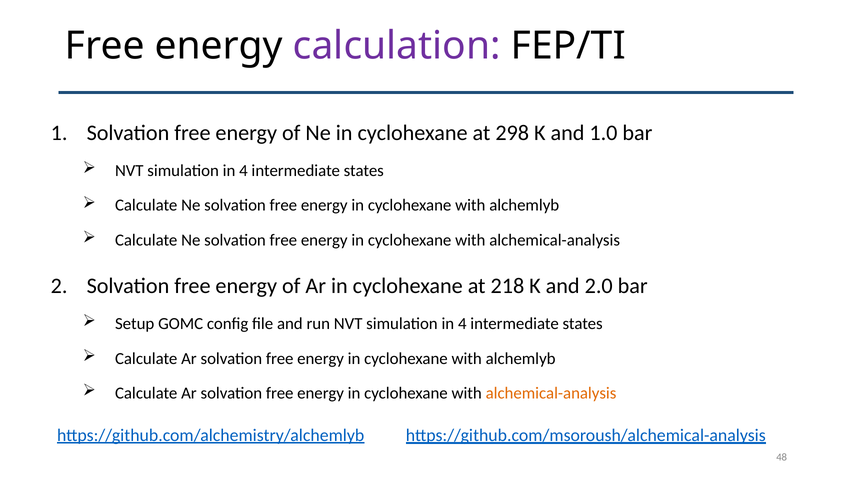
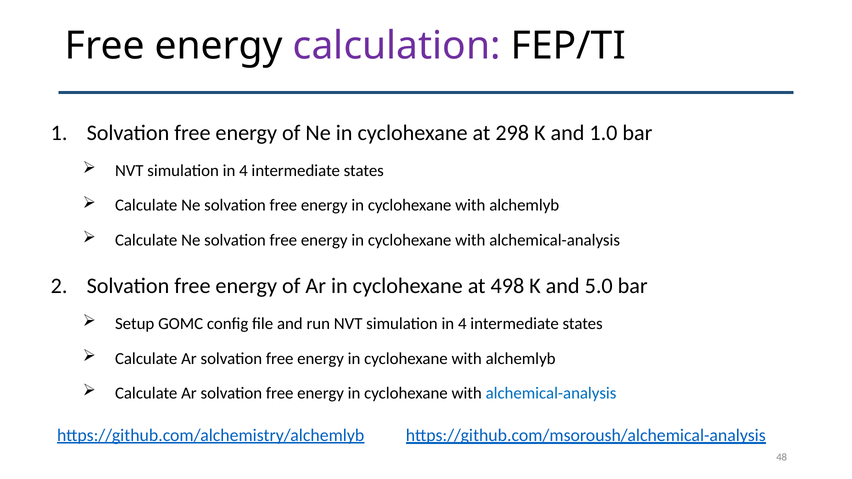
218: 218 -> 498 (507, 286)
2.0: 2.0 -> 5.0 (599, 286)
alchemical-analysis colour: orange -> blue (551, 393)
